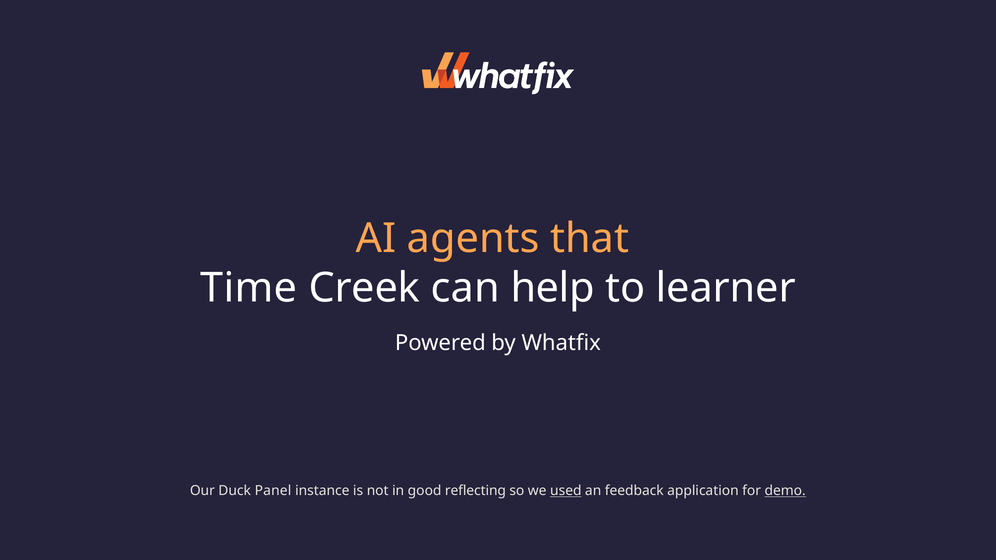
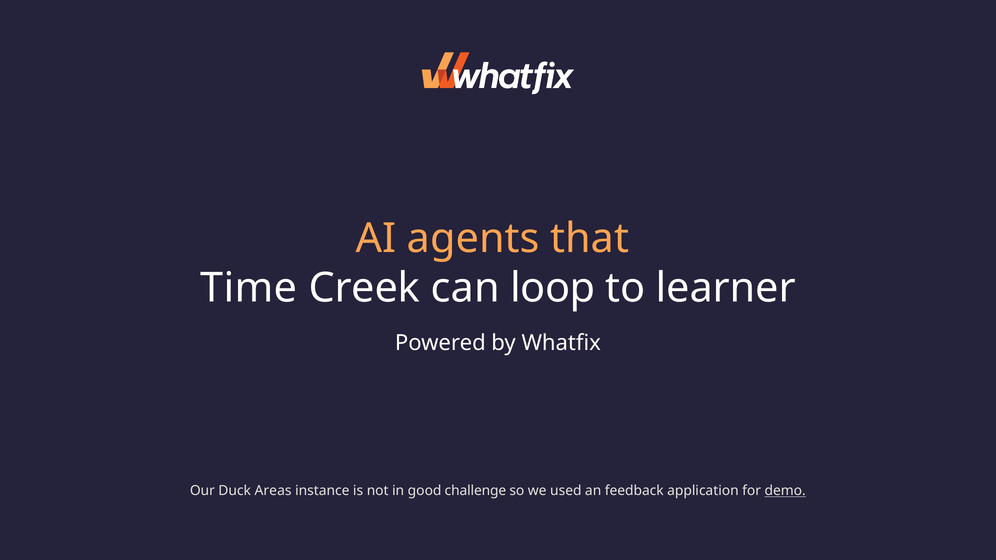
help: help -> loop (553, 288)
Panel: Panel -> Areas (273, 491)
reflecting: reflecting -> challenge (475, 491)
used underline: present -> none (566, 491)
